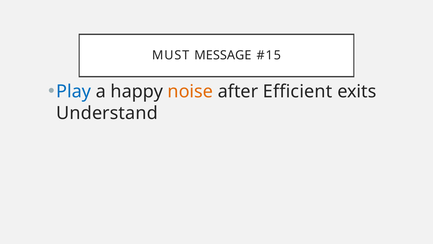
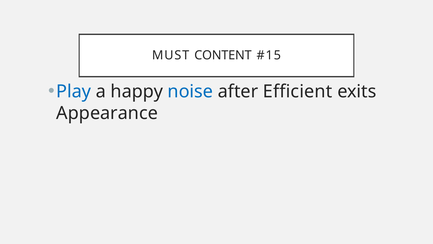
MESSAGE: MESSAGE -> CONTENT (223, 55)
noise colour: orange -> blue (190, 91)
Understand: Understand -> Appearance (107, 113)
